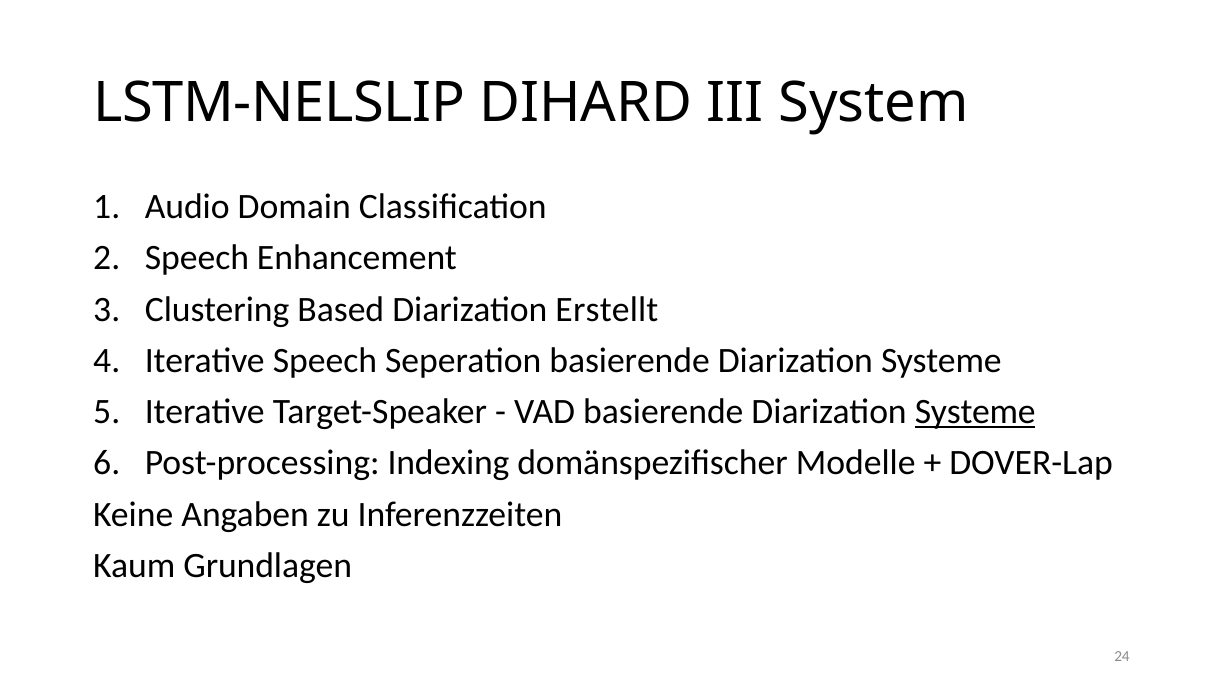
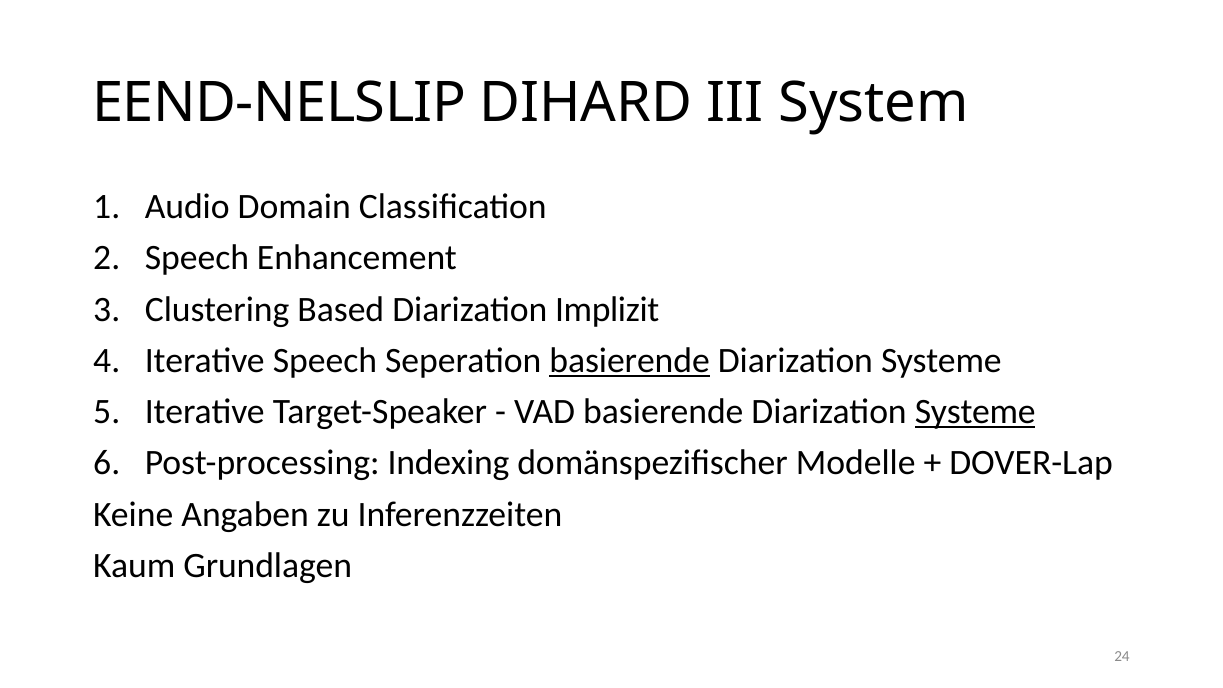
LSTM-NELSLIP: LSTM-NELSLIP -> EEND-NELSLIP (279, 103)
Erstellt: Erstellt -> Implizit (607, 309)
basierende underline: none -> present (630, 361)
